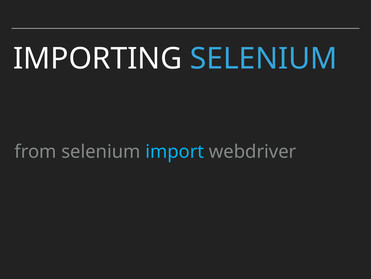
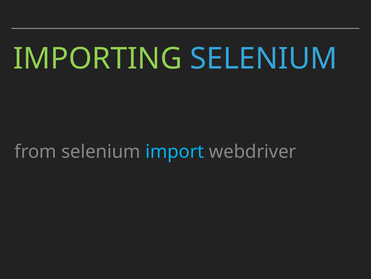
IMPORTING colour: white -> light green (98, 58)
